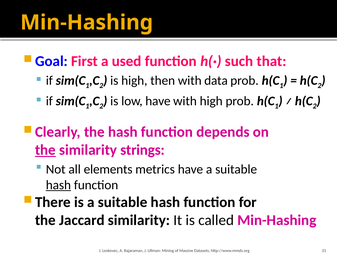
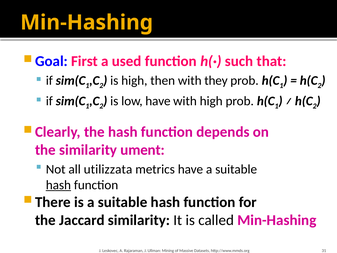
data: data -> they (216, 80)
the underline: present -> none (45, 150)
strings: strings -> ument (143, 150)
elements: elements -> utilizzata (108, 169)
